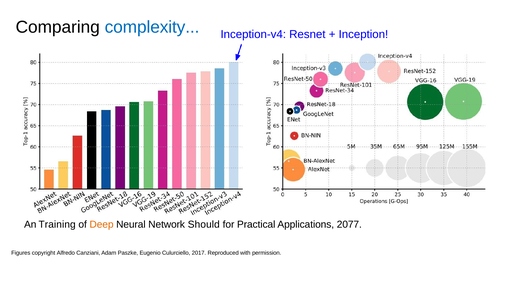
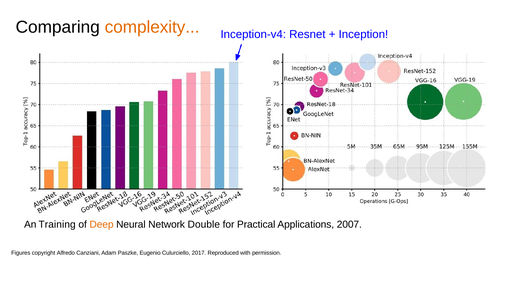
complexity colour: blue -> orange (152, 27)
Should: Should -> Double (204, 225)
2077: 2077 -> 2007 (349, 225)
